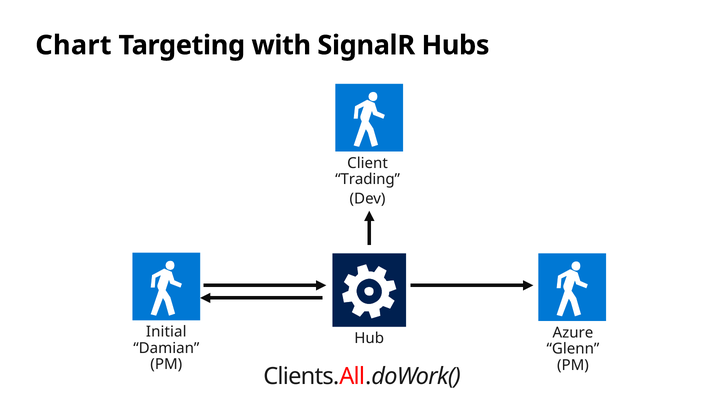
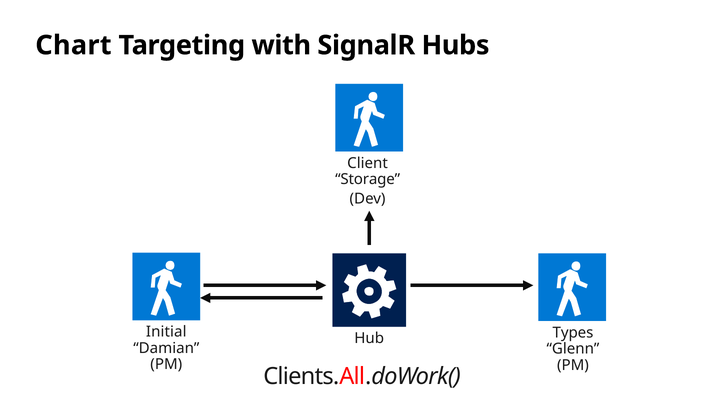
Trading: Trading -> Storage (368, 179)
Azure: Azure -> Types (573, 333)
